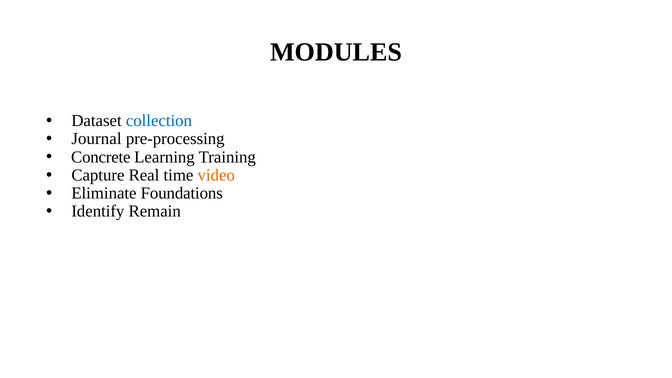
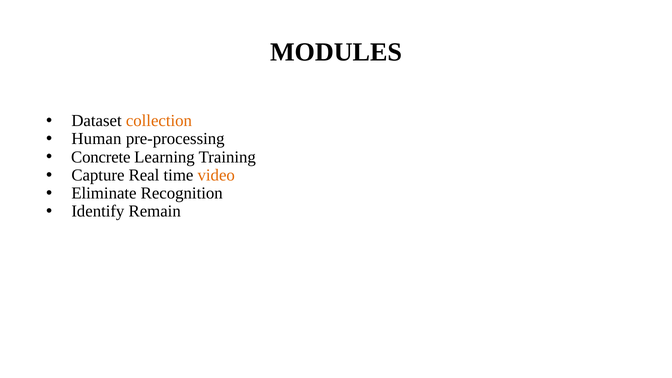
collection colour: blue -> orange (159, 121)
Journal: Journal -> Human (96, 139)
Foundations: Foundations -> Recognition (182, 193)
